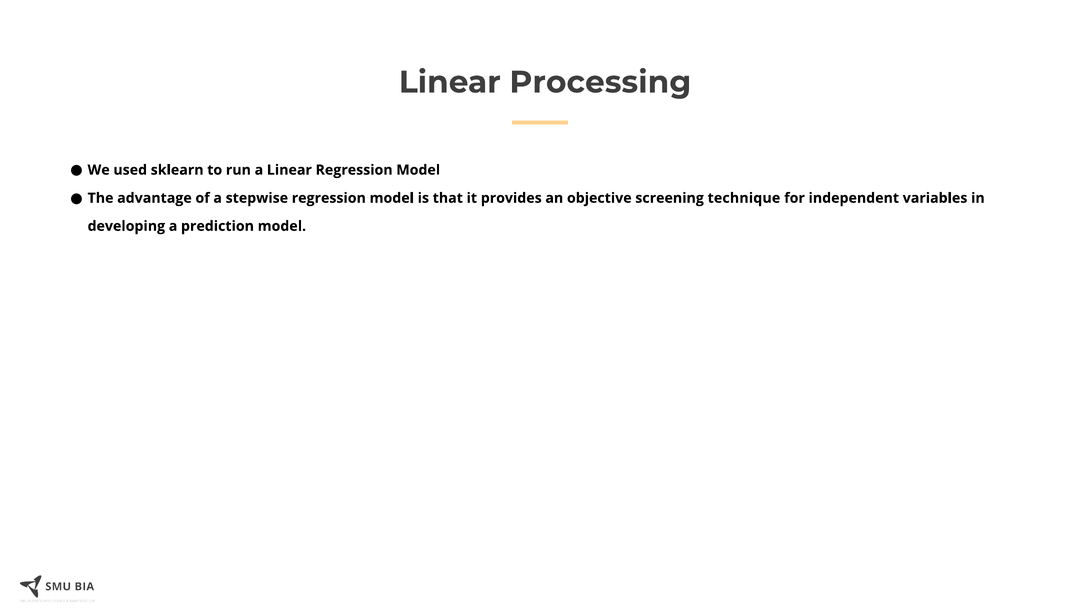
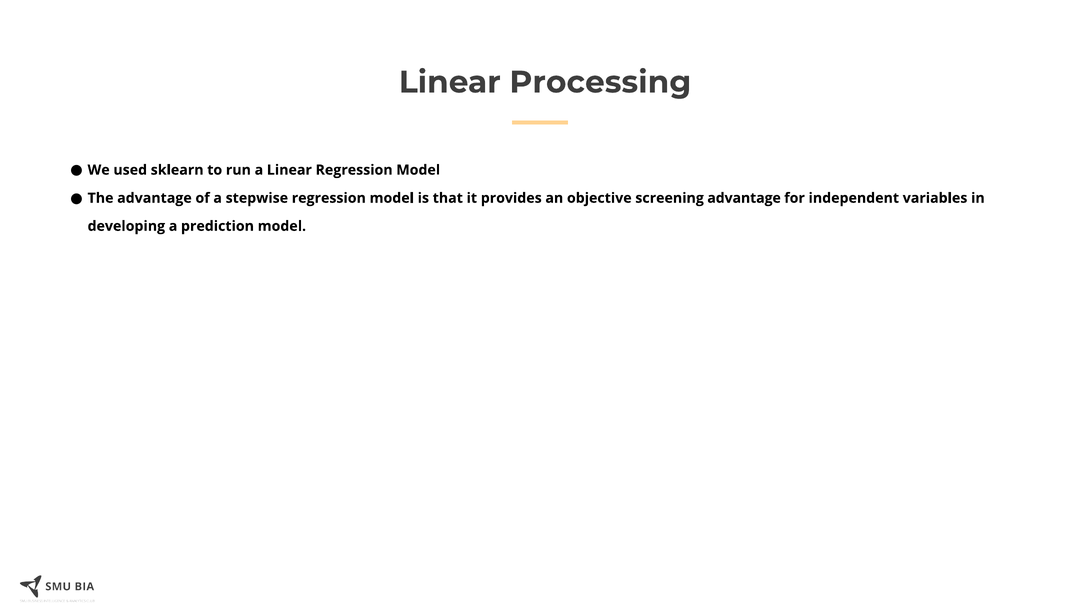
screening technique: technique -> advantage (744, 198)
